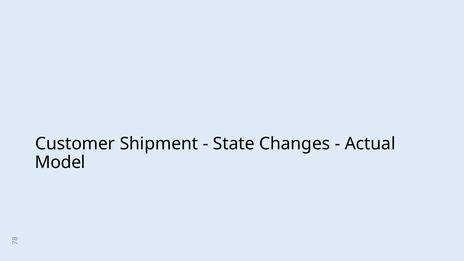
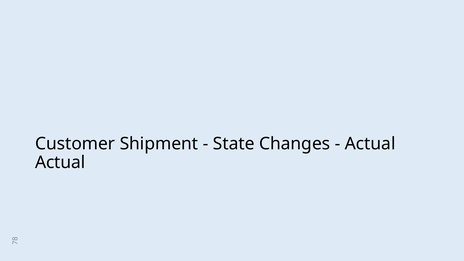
Model: Model -> Actual (60, 162)
